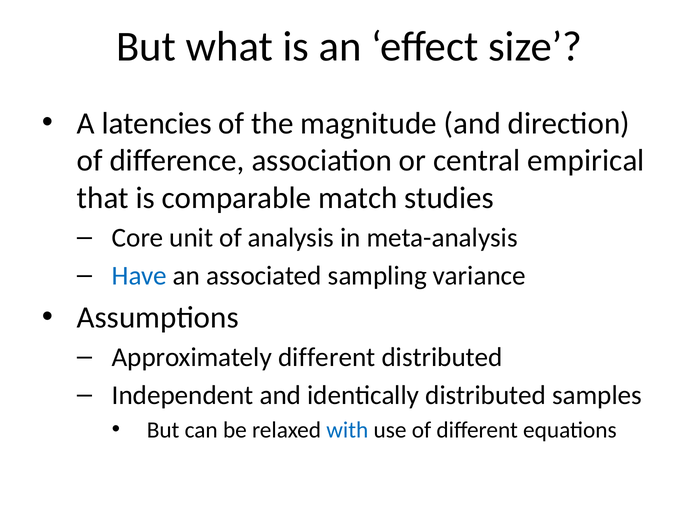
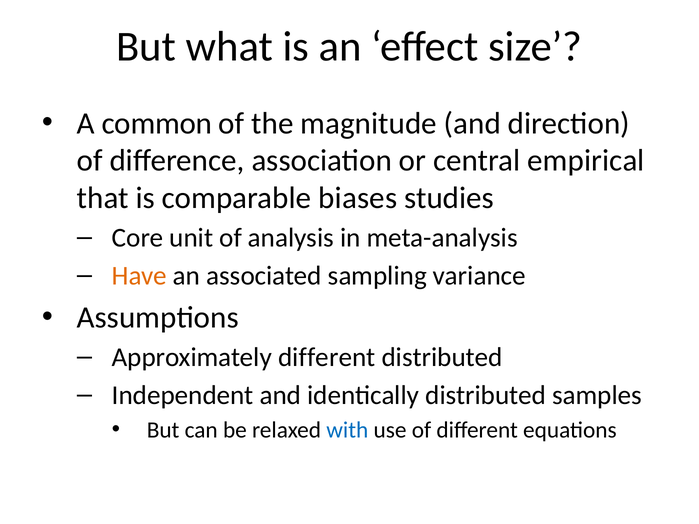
latencies: latencies -> common (157, 123)
match: match -> biases (358, 198)
Have colour: blue -> orange (139, 276)
